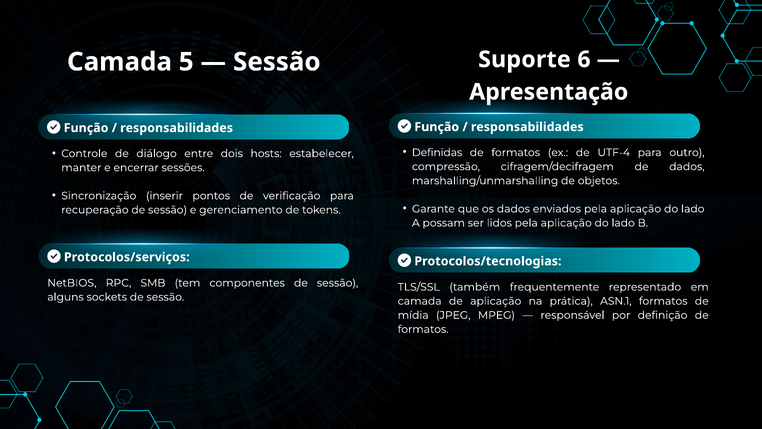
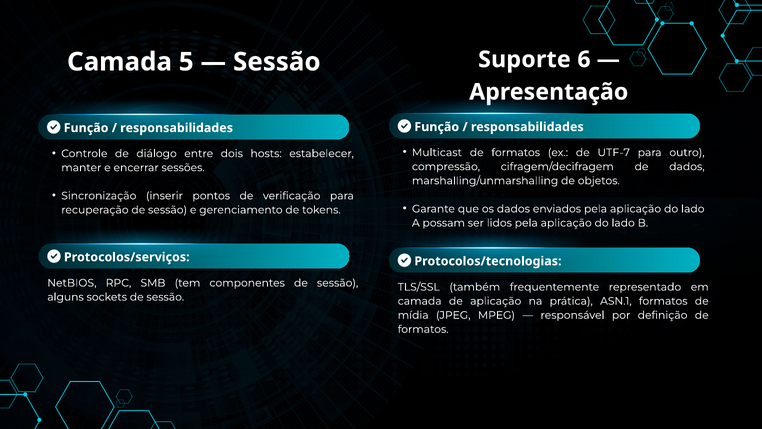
Definidas: Definidas -> Multicast (437, 152)
UTF-4: UTF-4 -> UTF-7 (614, 152)
